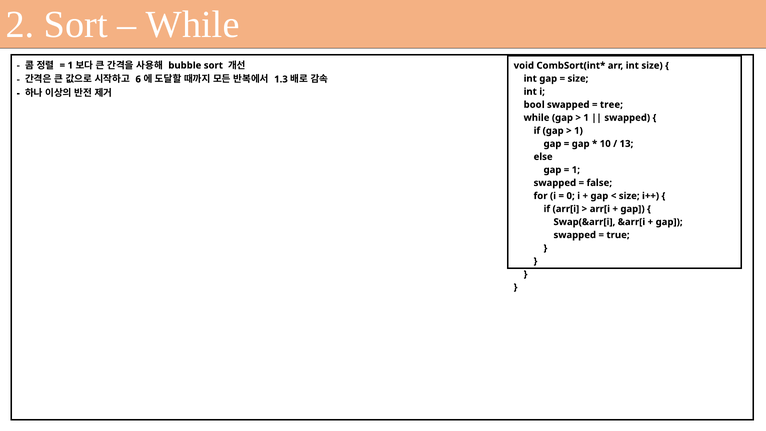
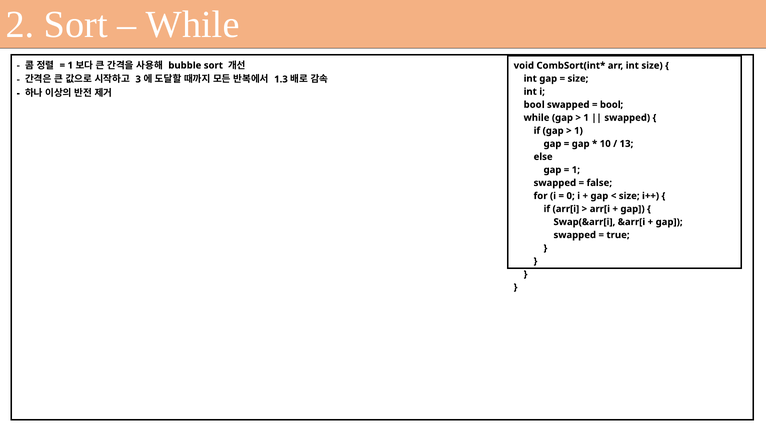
6: 6 -> 3 (138, 79)
tree: tree -> bool (612, 105)
